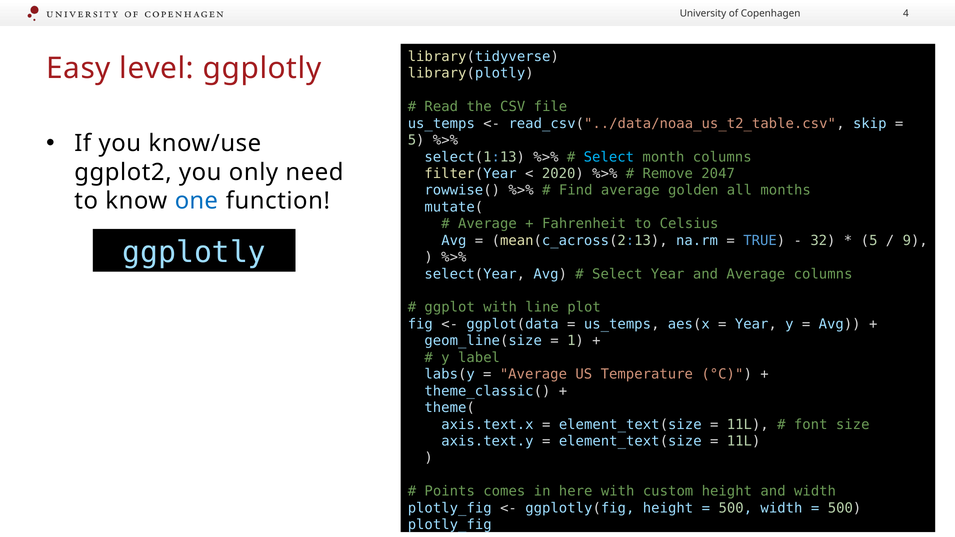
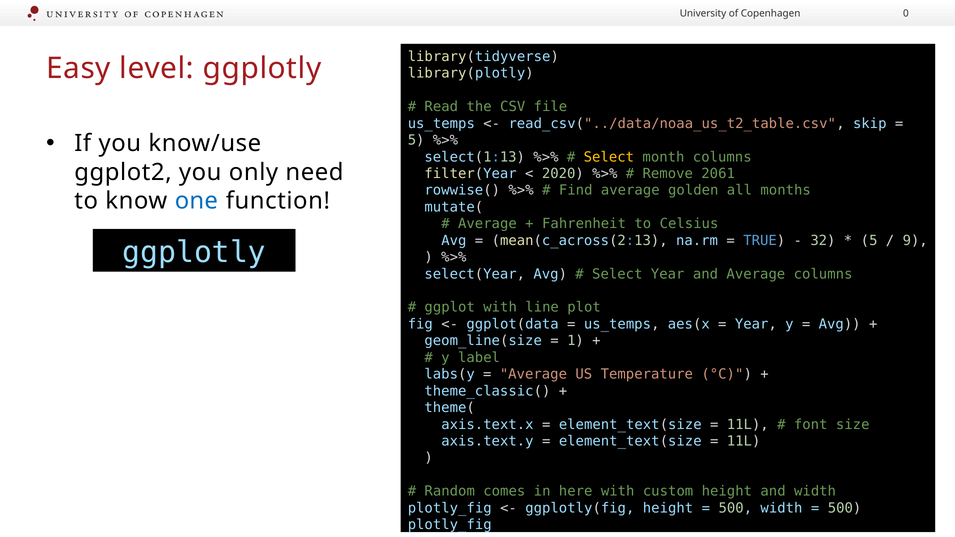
4: 4 -> 0 (906, 14)
Select colour: light blue -> yellow (609, 157)
2047: 2047 -> 2061 (718, 174)
Points: Points -> Random (450, 491)
